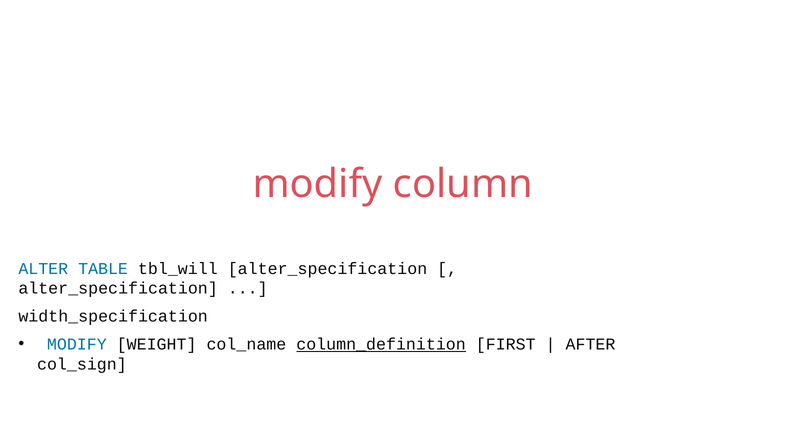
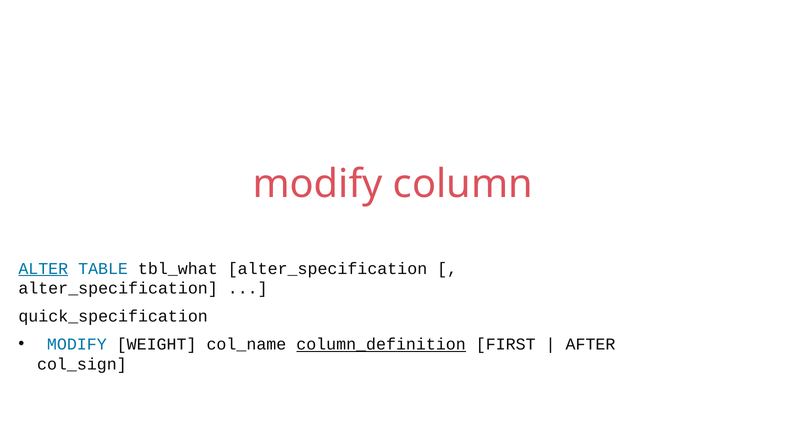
ALTER underline: none -> present (43, 268)
tbl_will: tbl_will -> tbl_what (178, 268)
width_specification: width_specification -> quick_specification (113, 316)
